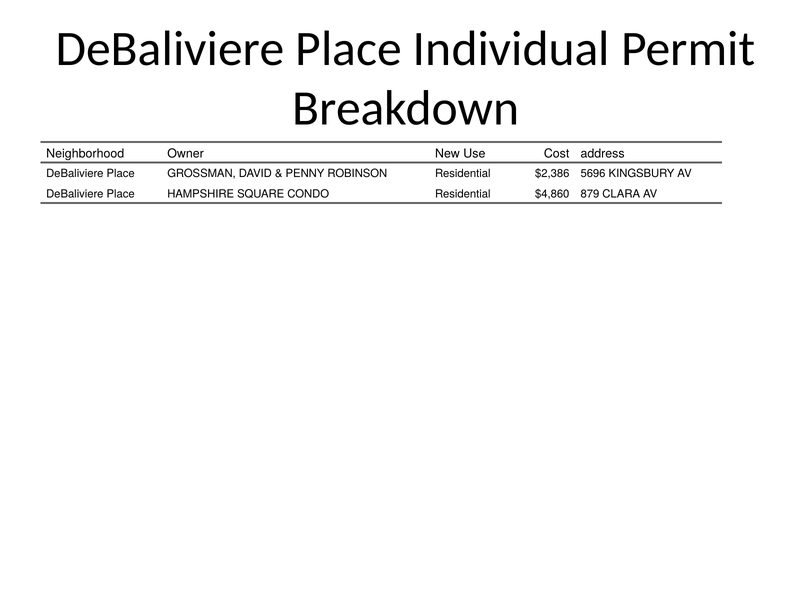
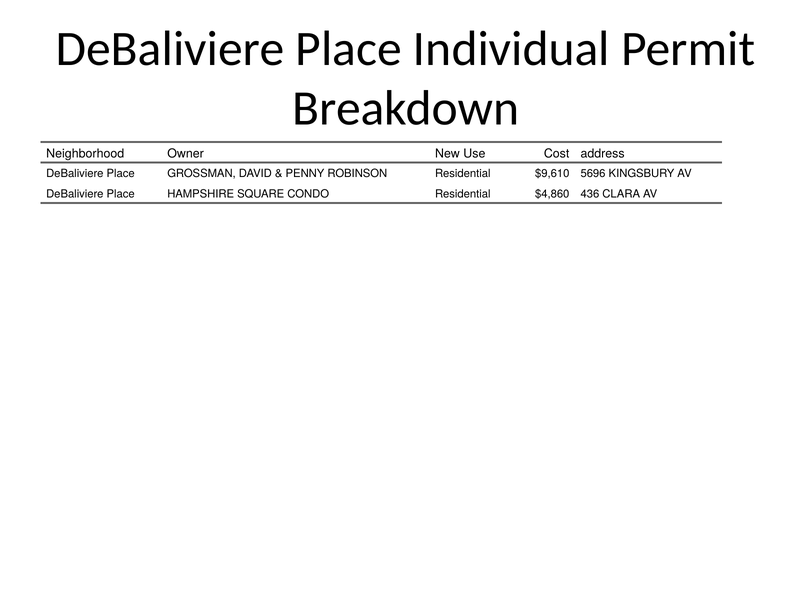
$2,386: $2,386 -> $9,610 (552, 174)
879: 879 -> 436 (590, 194)
